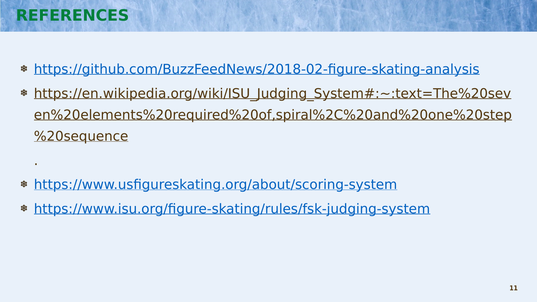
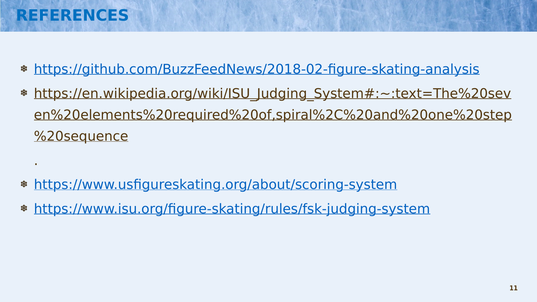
REFERENCES colour: green -> blue (73, 16)
